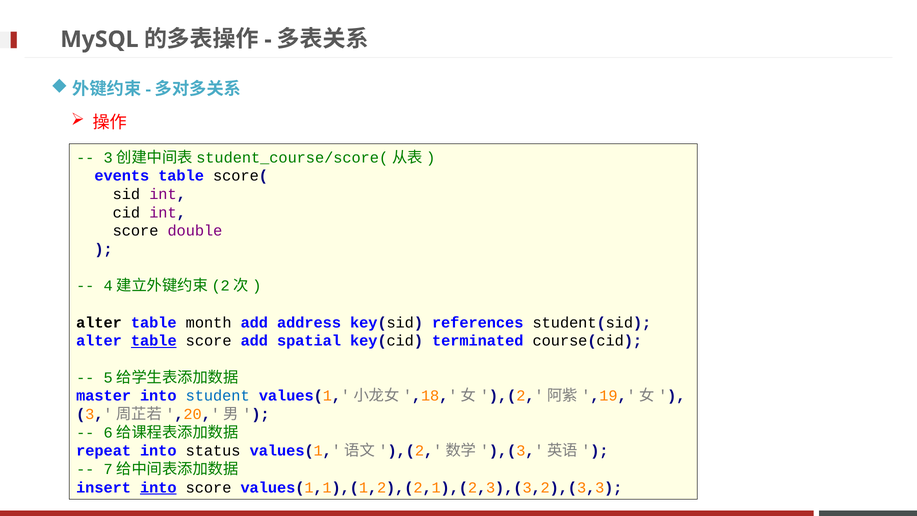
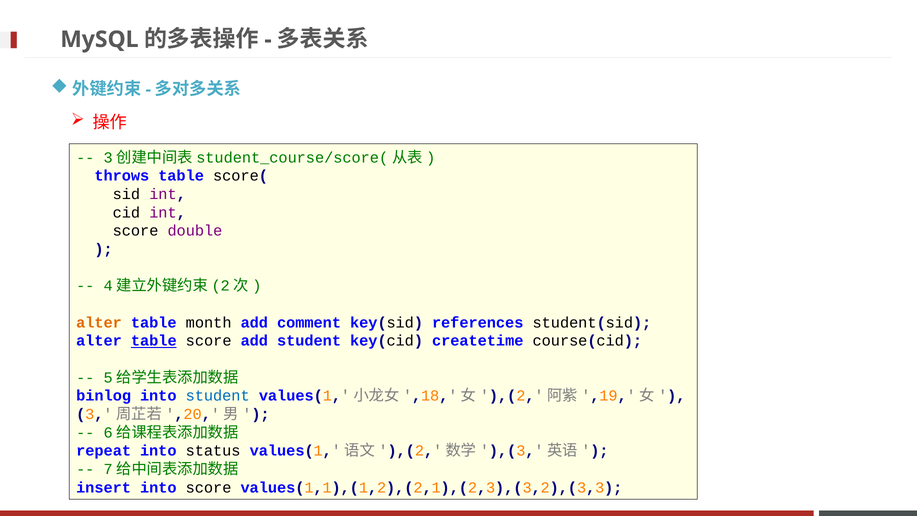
events: events -> throws (122, 176)
alter colour: black -> orange (99, 322)
address: address -> comment (309, 322)
add spatial: spatial -> student (309, 341)
terminated: terminated -> createtime (478, 341)
master: master -> binlog (104, 396)
into underline: present -> none (158, 487)
